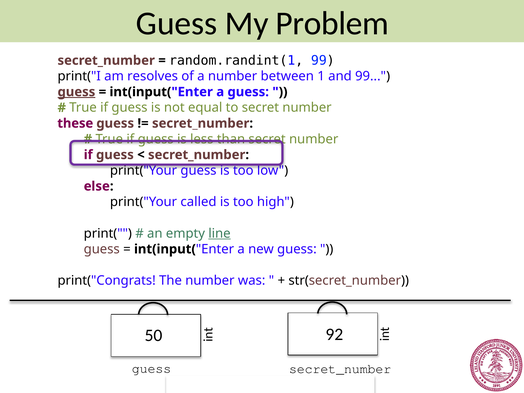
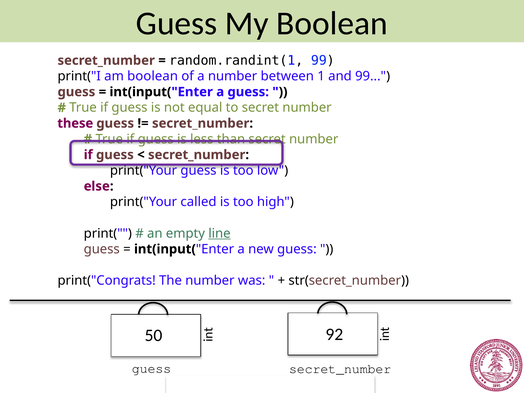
My Problem: Problem -> Boolean (332, 23)
am resolves: resolves -> boolean (153, 76)
guess underline: present -> none (76, 92)
